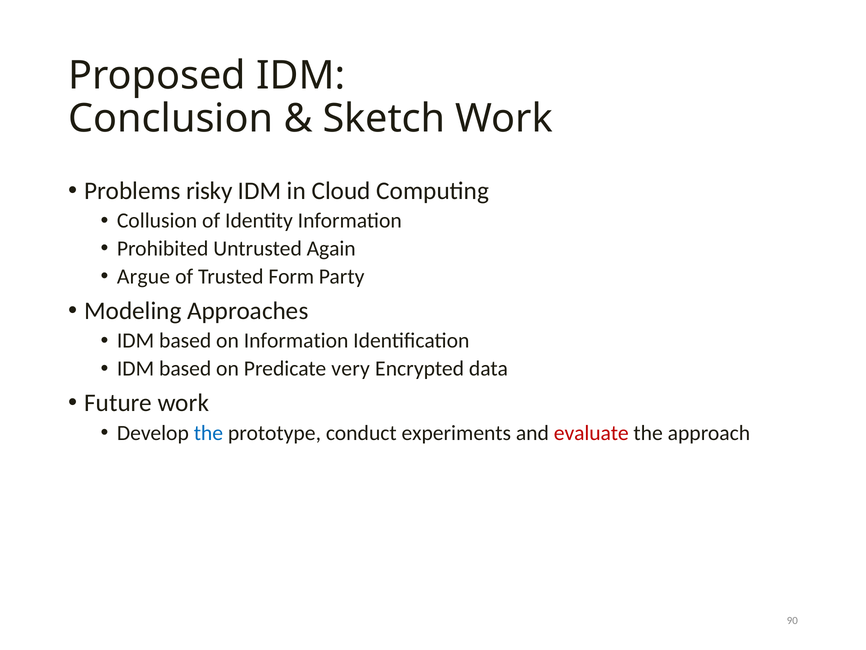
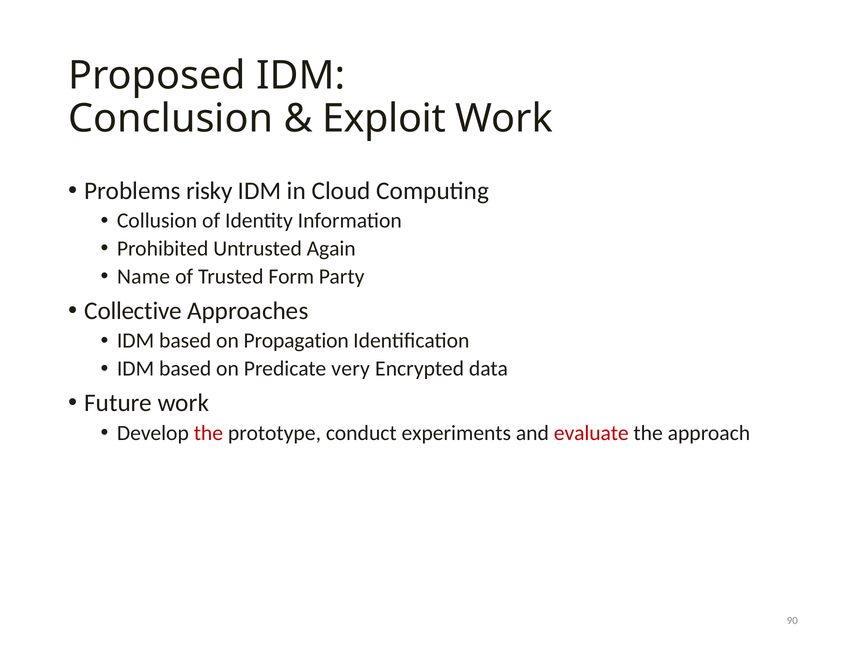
Sketch: Sketch -> Exploit (384, 119)
Argue: Argue -> Name (144, 276)
Modeling: Modeling -> Collective (133, 311)
on Information: Information -> Propagation (296, 341)
the colour: blue -> red (208, 433)
